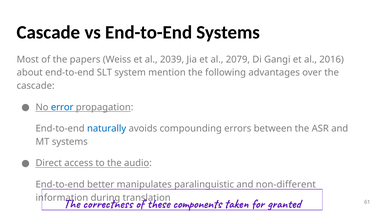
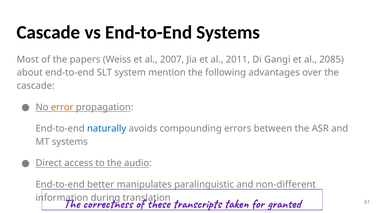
2039: 2039 -> 2007 (172, 59)
2079: 2079 -> 2011 (238, 59)
2016: 2016 -> 2085 (332, 59)
error colour: blue -> orange (62, 107)
components: components -> transcripts (197, 203)
